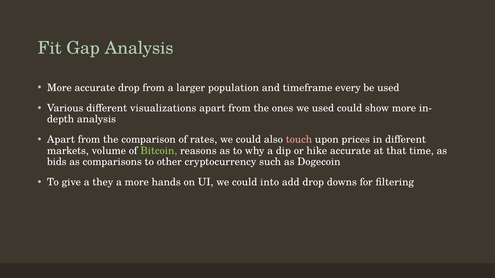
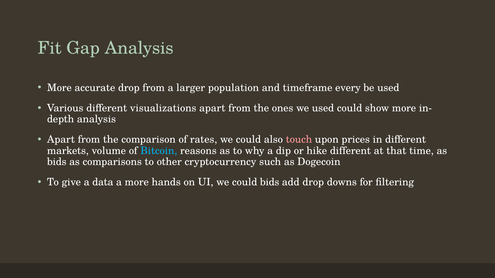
Bitcoin colour: light green -> light blue (159, 151)
hike accurate: accurate -> different (350, 151)
they: they -> data (103, 182)
could into: into -> bids (270, 182)
